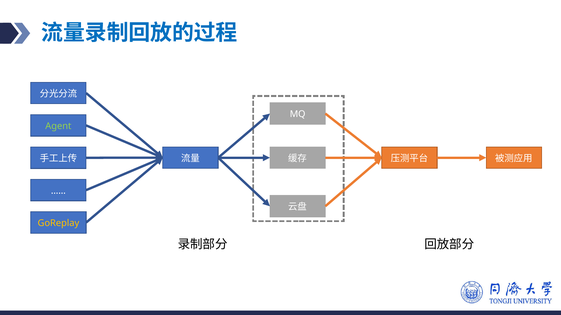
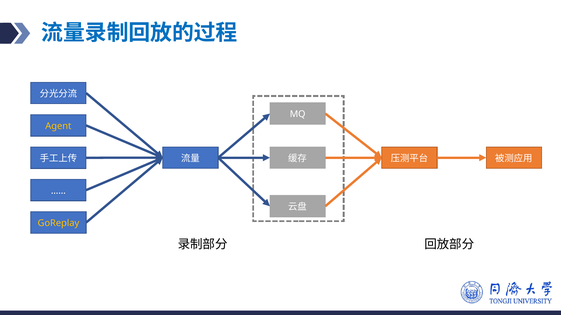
Agent colour: light green -> yellow (58, 126)
